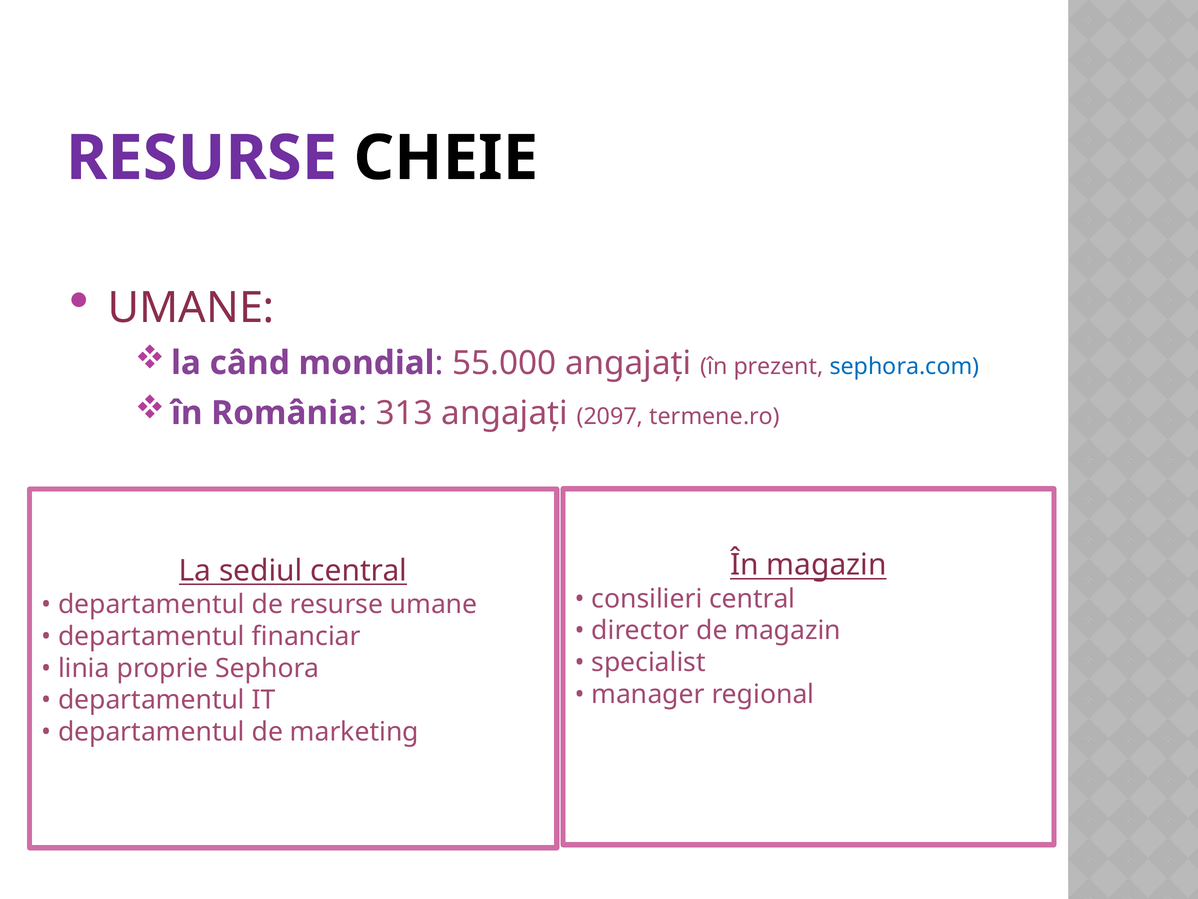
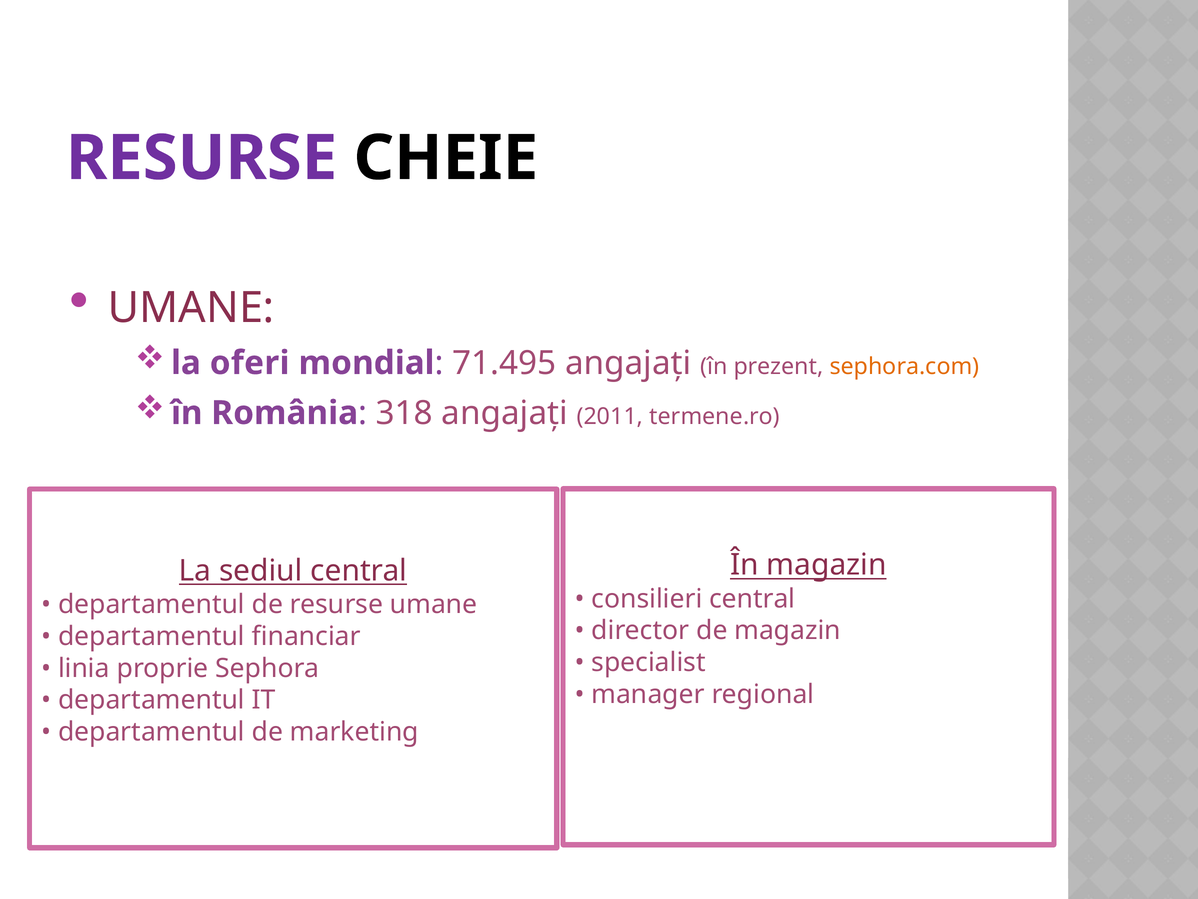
când: când -> oferi (250, 363)
55.000: 55.000 -> 71.495 (504, 363)
sephora.com colour: blue -> orange (904, 366)
313: 313 -> 318 (404, 413)
2097: 2097 -> 2011 (610, 416)
